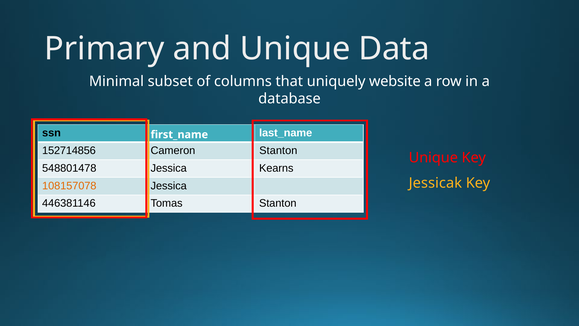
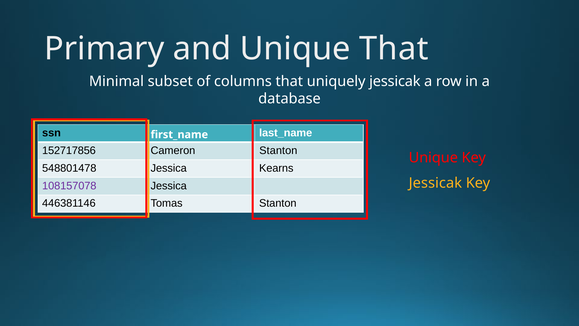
Unique Data: Data -> That (394, 49)
uniquely website: website -> jessicak (395, 81)
152714856: 152714856 -> 152717856 (69, 150)
108157078 colour: orange -> purple (69, 186)
